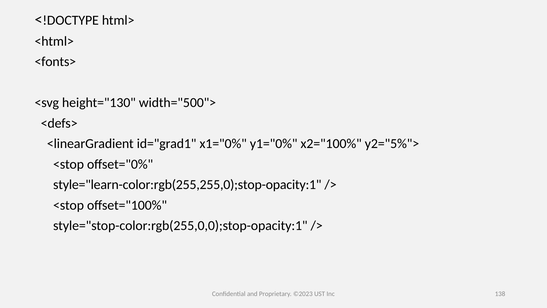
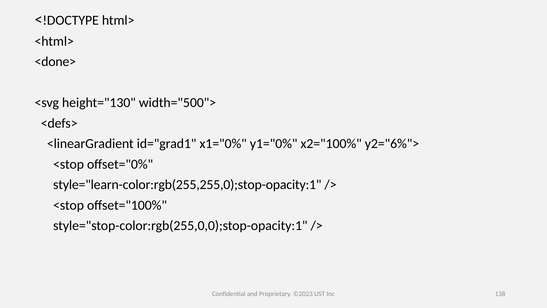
<fonts>: <fonts> -> <done> (55, 62)
y2="5%">: y2="5%"> -> y2="6%"> (392, 144)
